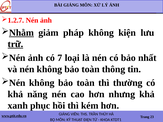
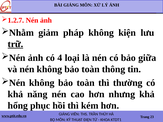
Nhằm underline: present -> none (21, 33)
7: 7 -> 4 (60, 58)
nhất: nhất -> giữa (147, 58)
xanh: xanh -> hổng (18, 106)
